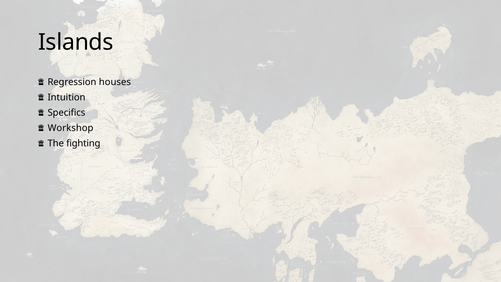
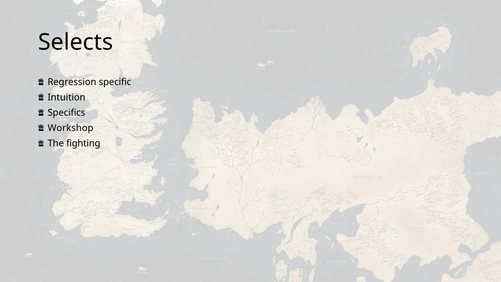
Islands: Islands -> Selects (76, 42)
houses: houses -> specific (115, 82)
